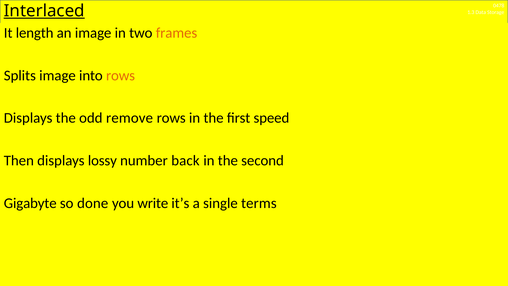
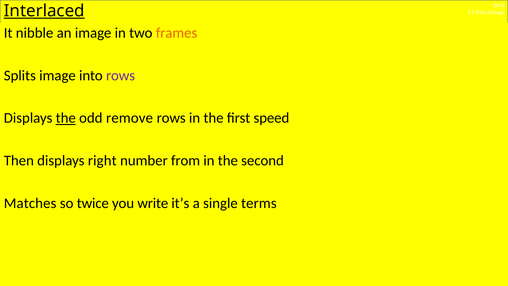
length: length -> nibble (35, 33)
rows colour: orange -> purple (121, 75)
the underline: none -> present (66, 118)
lossy: lossy -> right (102, 161)
back: back -> from (186, 161)
Gigabyte: Gigabyte -> Matches (30, 203)
done: done -> twice (93, 203)
